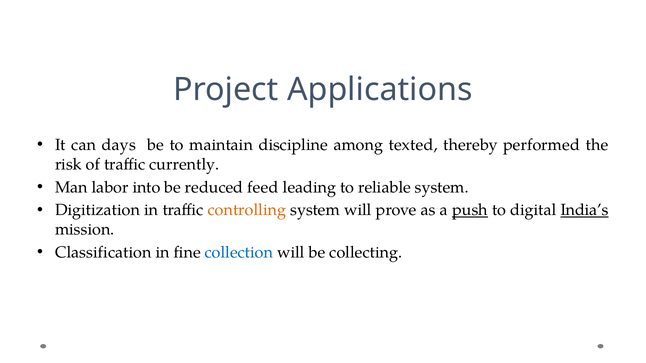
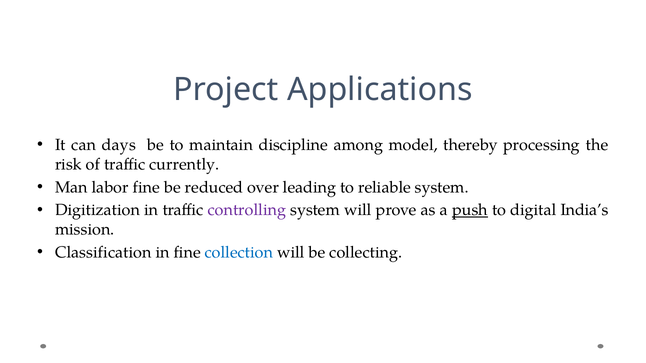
texted: texted -> model (413, 145)
performed: performed -> processing (542, 145)
labor into: into -> fine (146, 187)
feed: feed -> over (263, 187)
controlling colour: orange -> purple (247, 210)
India’s underline: present -> none (585, 210)
